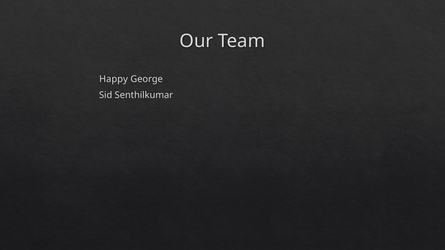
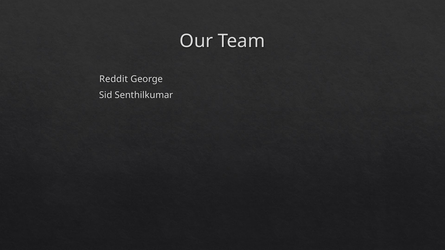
Happy: Happy -> Reddit (114, 79)
